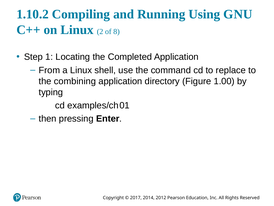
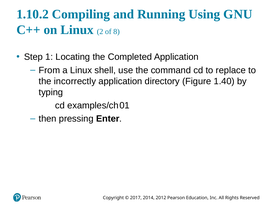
combining: combining -> incorrectly (75, 81)
1.00: 1.00 -> 1.40 (224, 81)
